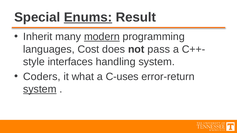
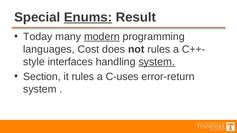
Inherit: Inherit -> Today (38, 37)
not pass: pass -> rules (159, 49)
system underline: none -> present (157, 62)
Coders: Coders -> Section (42, 77)
it what: what -> rules (83, 77)
system underline: present -> none (40, 89)
